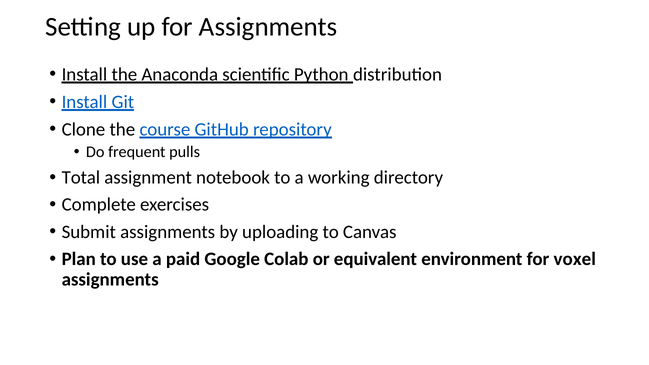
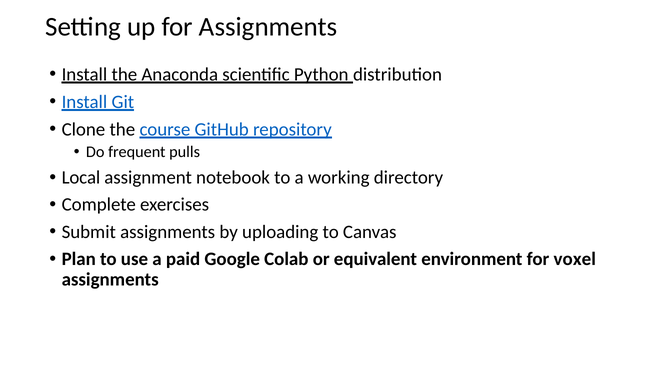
Total: Total -> Local (81, 178)
